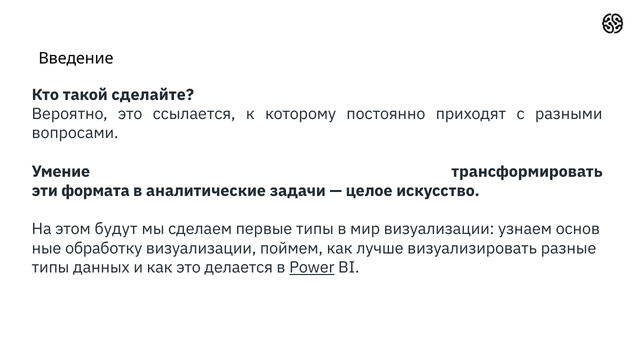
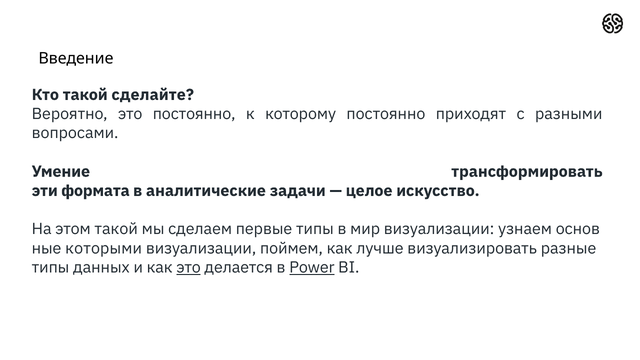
это ссылается: ссылается -> постоянно (194, 114)
этом будут: будут -> такой (116, 229)
обработку: обработку -> которыми (104, 248)
это underline: none -> present (189, 268)
